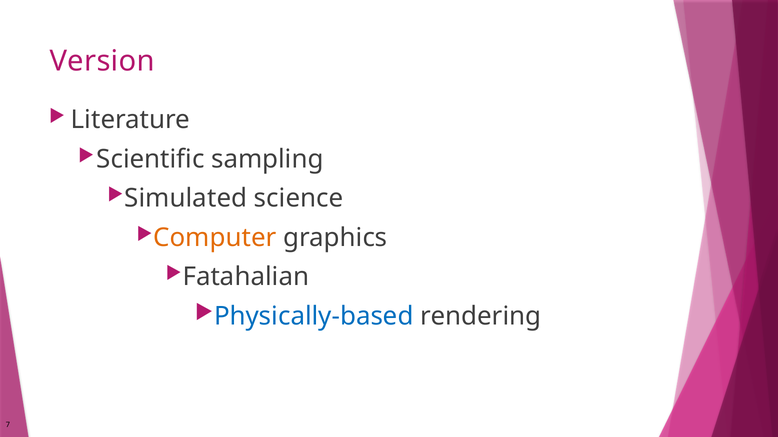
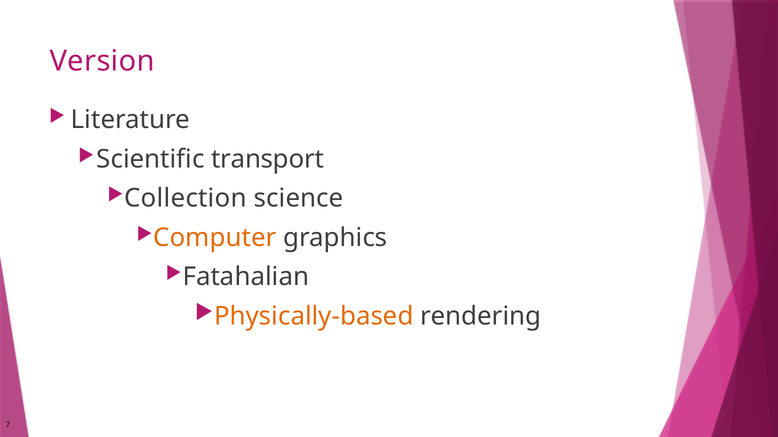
sampling: sampling -> transport (268, 159)
Simulated: Simulated -> Collection (186, 199)
Physically-based colour: blue -> orange (314, 316)
